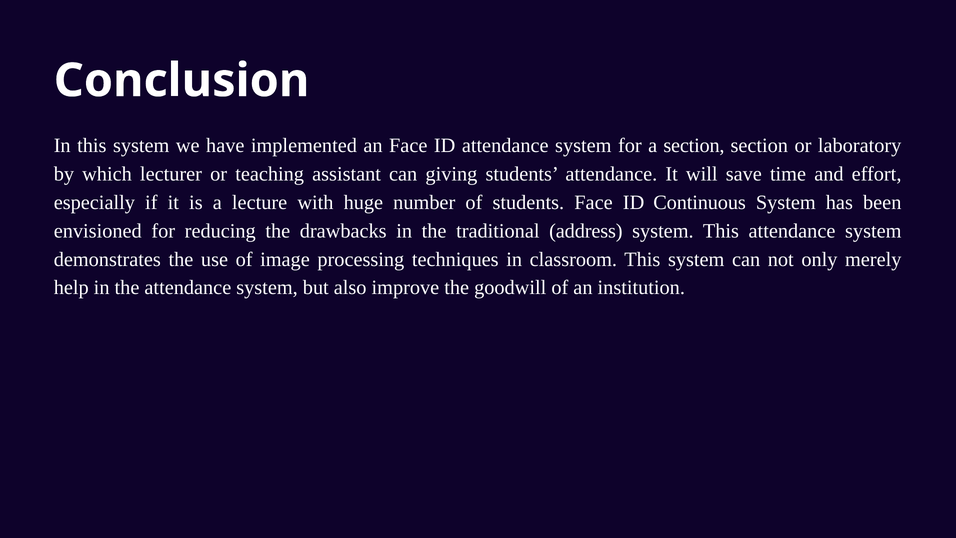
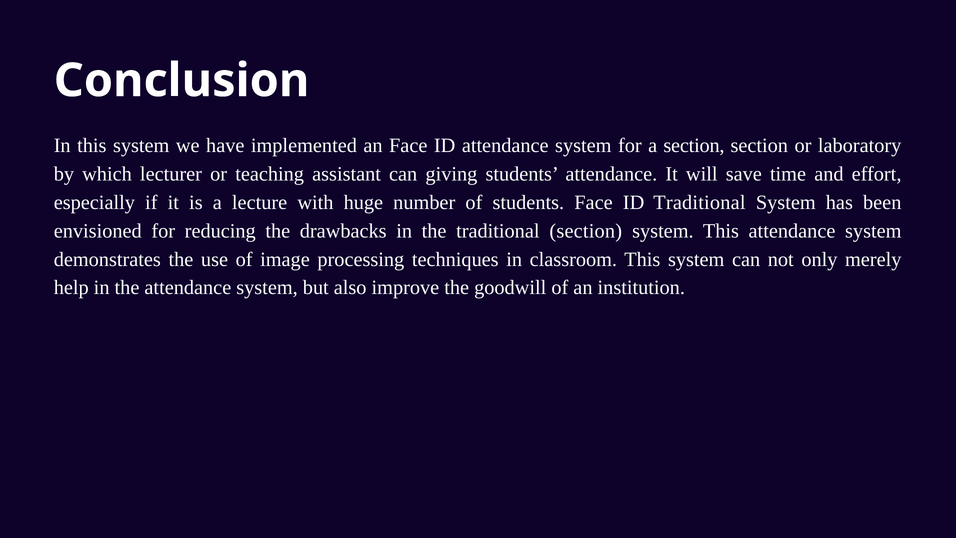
ID Continuous: Continuous -> Traditional (699, 202)
traditional address: address -> section (586, 231)
